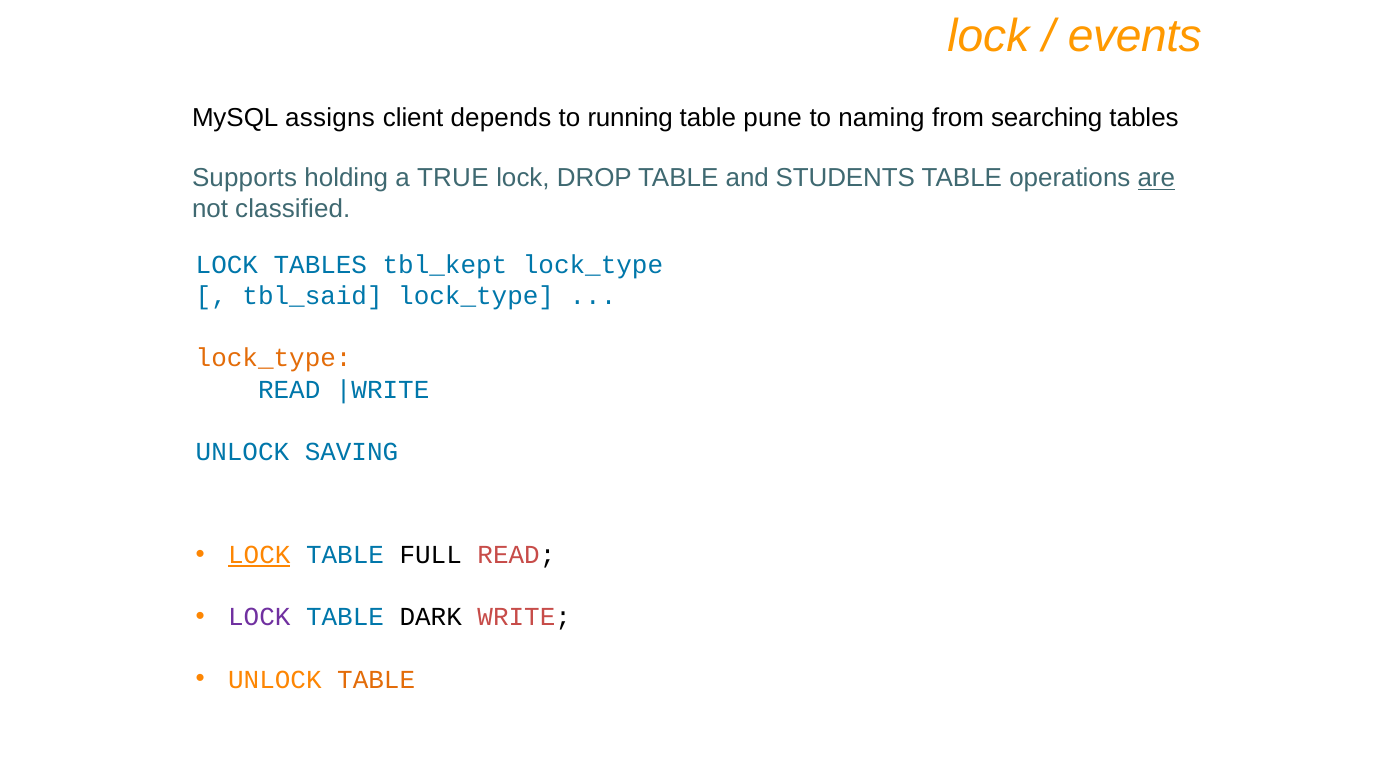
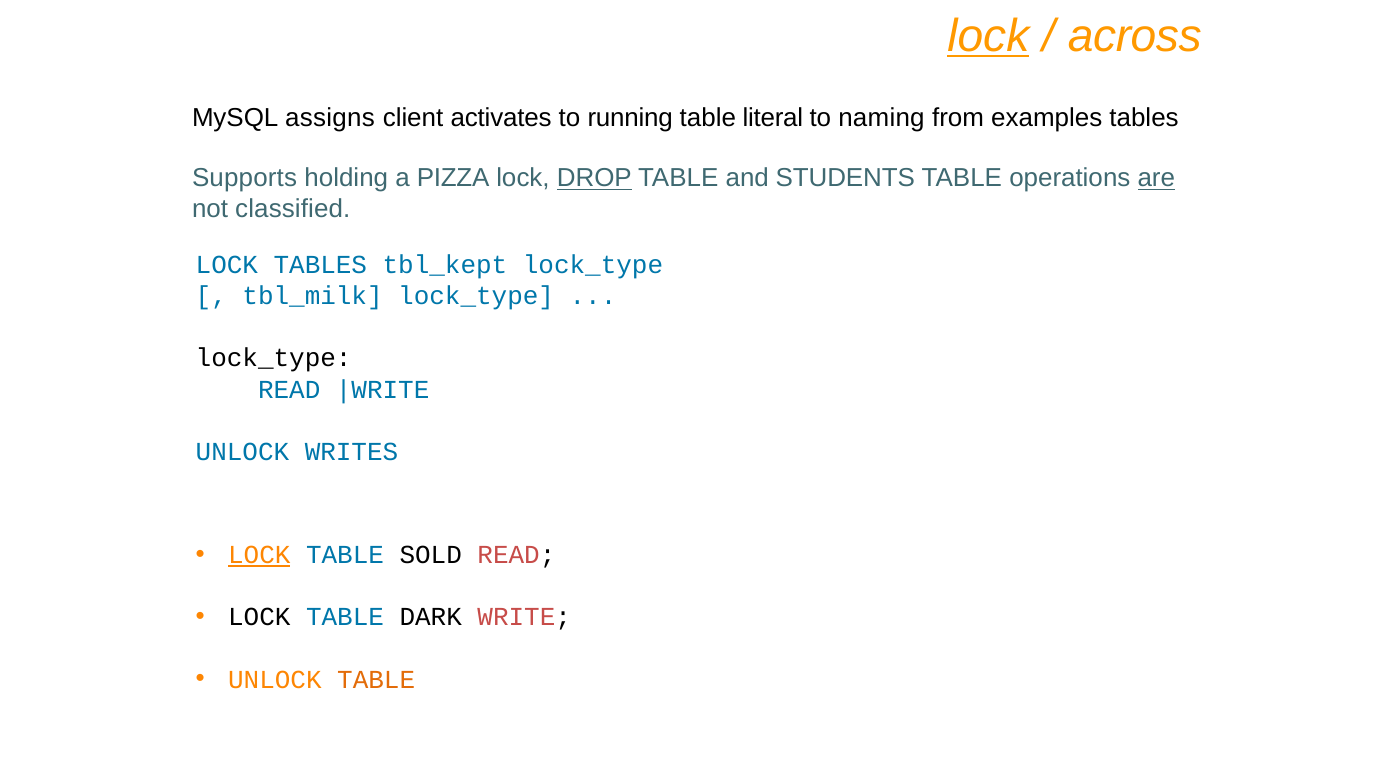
lock underline: none -> present (988, 36)
events: events -> across (1135, 36)
depends: depends -> activates (501, 118)
pune: pune -> literal (773, 118)
searching: searching -> examples (1047, 118)
TRUE: TRUE -> PIZZA (453, 178)
DROP underline: none -> present (594, 178)
tbl_said: tbl_said -> tbl_milk (313, 296)
lock_type colour: orange -> black (274, 358)
SAVING: SAVING -> WRITES (351, 452)
FULL: FULL -> SOLD (431, 555)
LOCK colour: purple -> black (259, 617)
